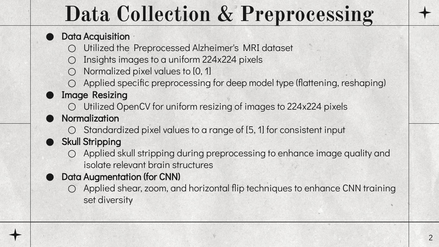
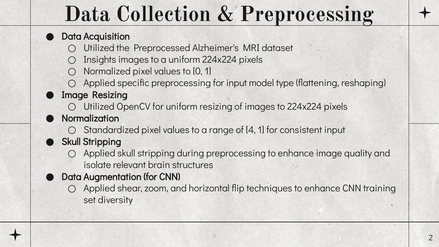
for deep: deep -> input (237, 83)
5: 5 -> 4 (251, 130)
